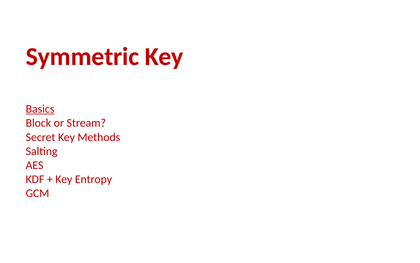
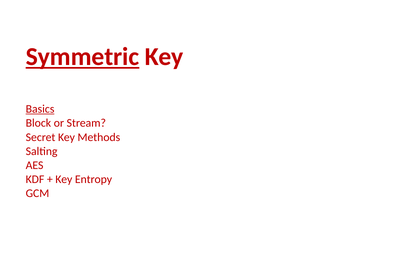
Symmetric underline: none -> present (82, 57)
